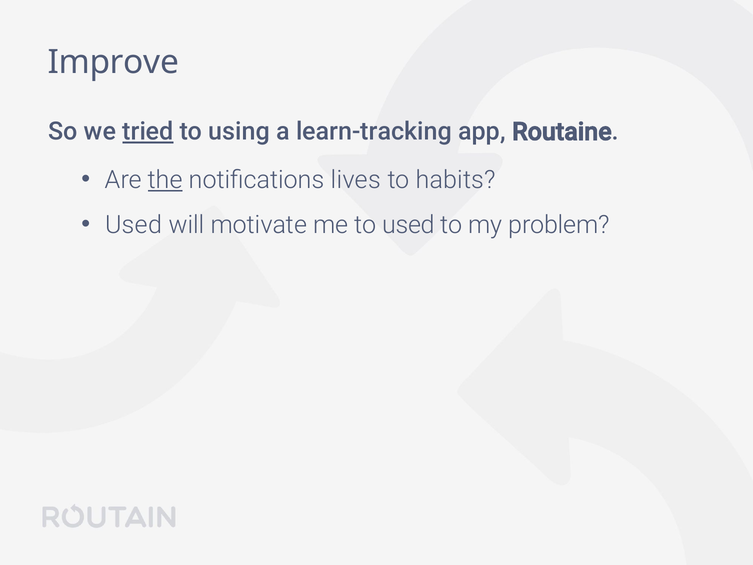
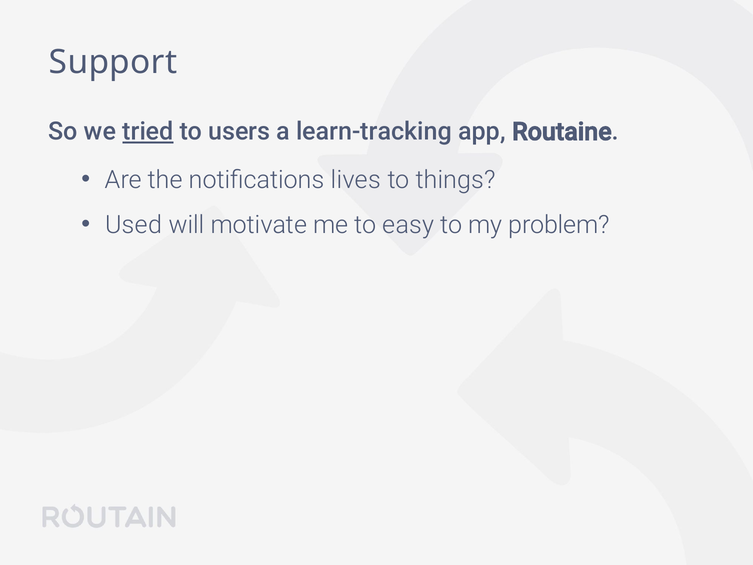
Improve: Improve -> Support (113, 62)
using: using -> users (239, 132)
the underline: present -> none (165, 180)
habits: habits -> things (456, 180)
to used: used -> easy (408, 225)
